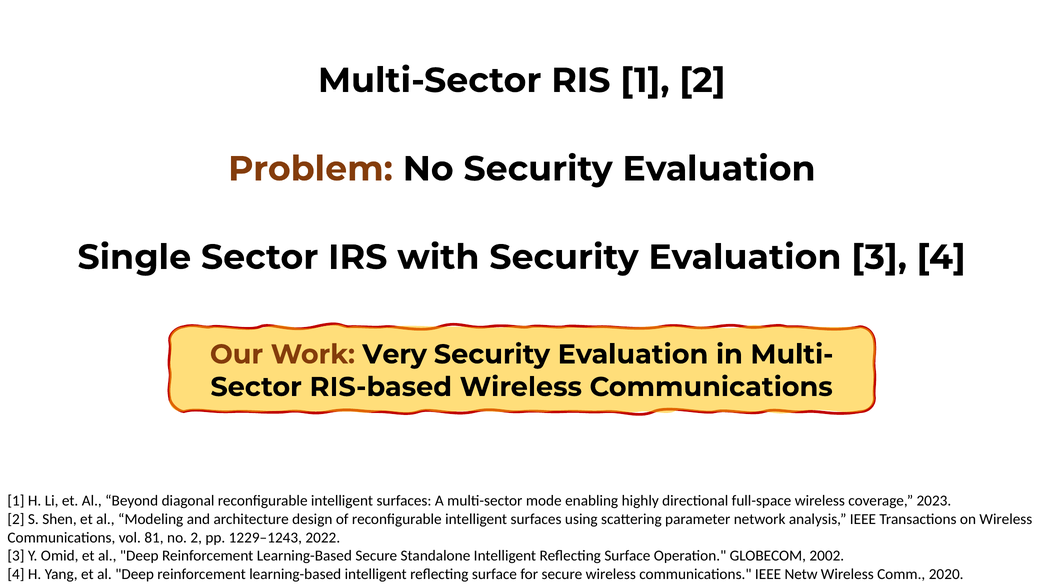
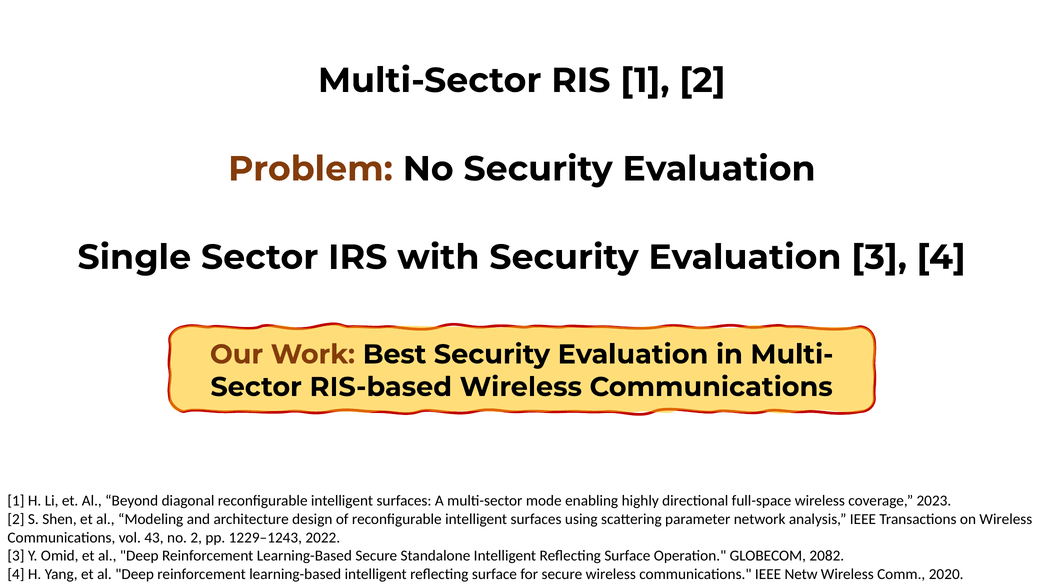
Very: Very -> Best (395, 355)
81: 81 -> 43 (154, 538)
2002: 2002 -> 2082 (827, 556)
